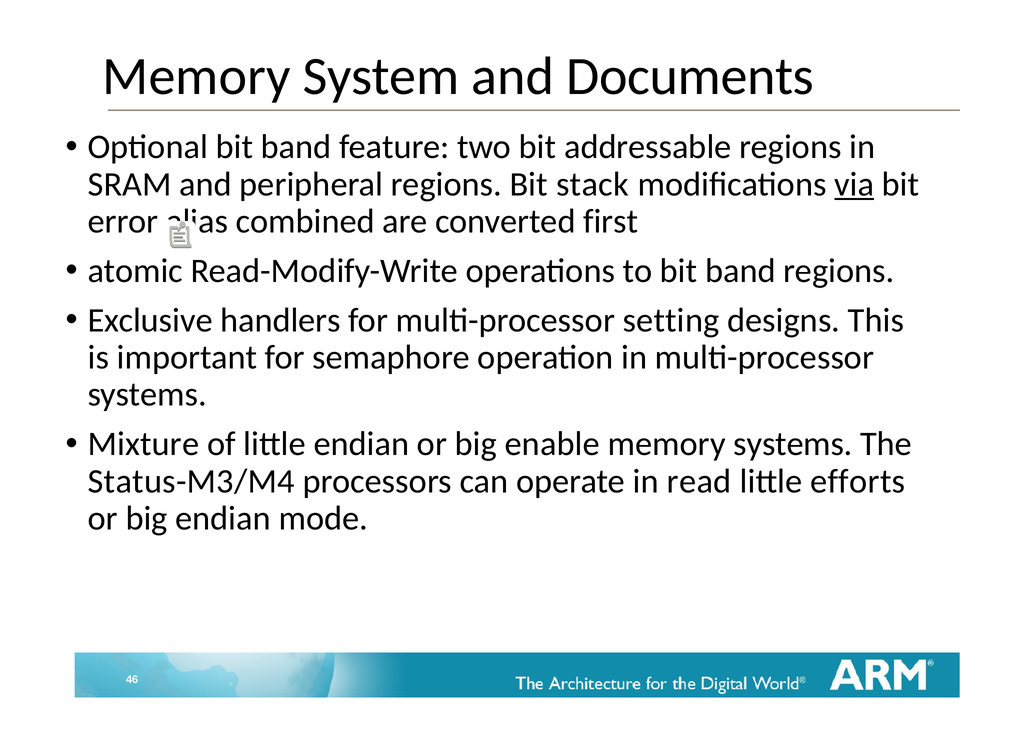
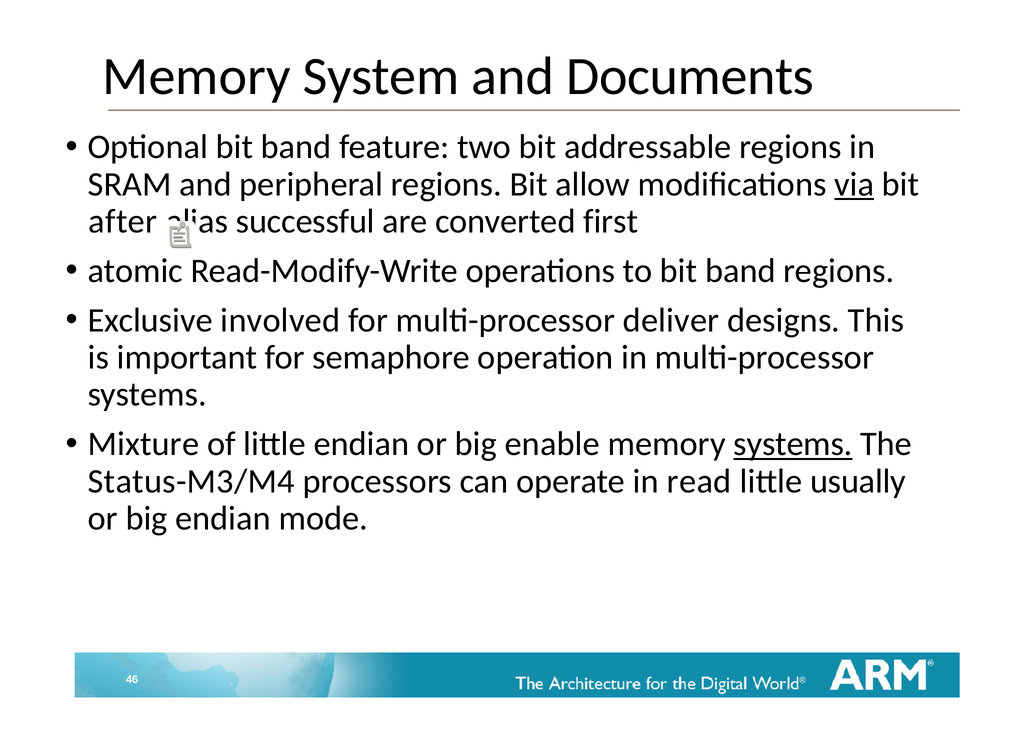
stack: stack -> allow (593, 184)
error: error -> after (123, 221)
combined: combined -> successful (305, 221)
handlers: handlers -> involved (280, 320)
setting: setting -> deliver (671, 320)
systems underline: none -> present (793, 444)
efforts: efforts -> usually (858, 481)
